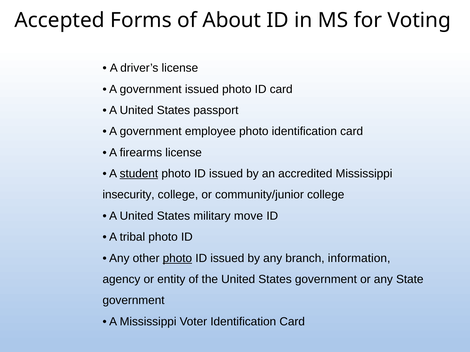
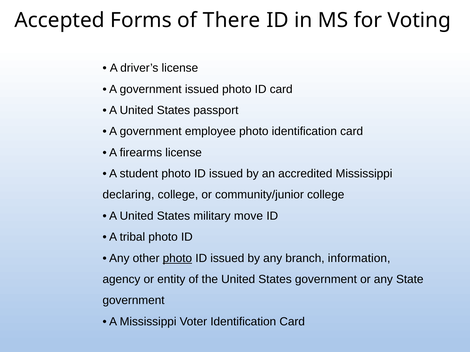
About: About -> There (232, 20)
student underline: present -> none (139, 174)
insecurity: insecurity -> declaring (128, 195)
